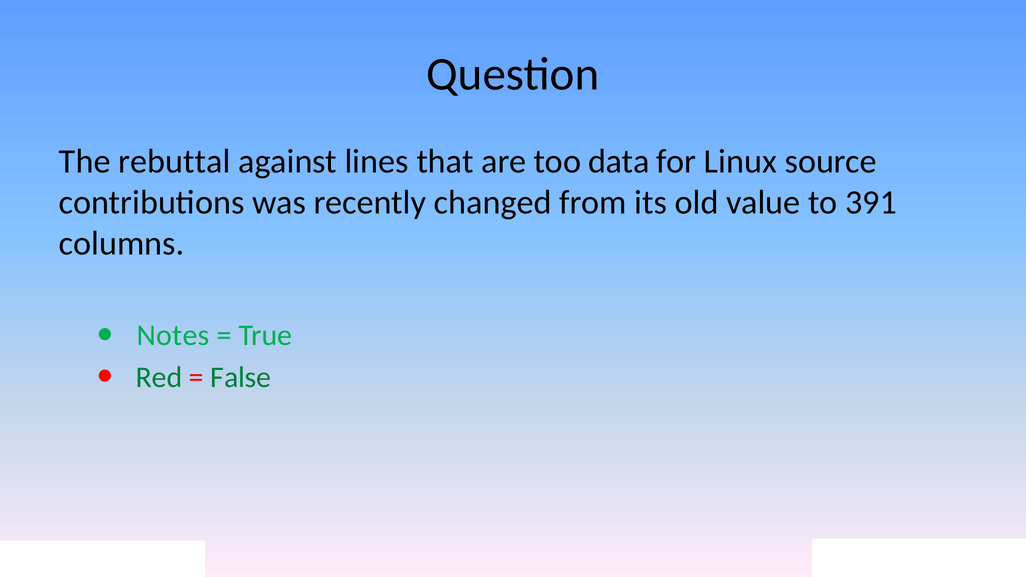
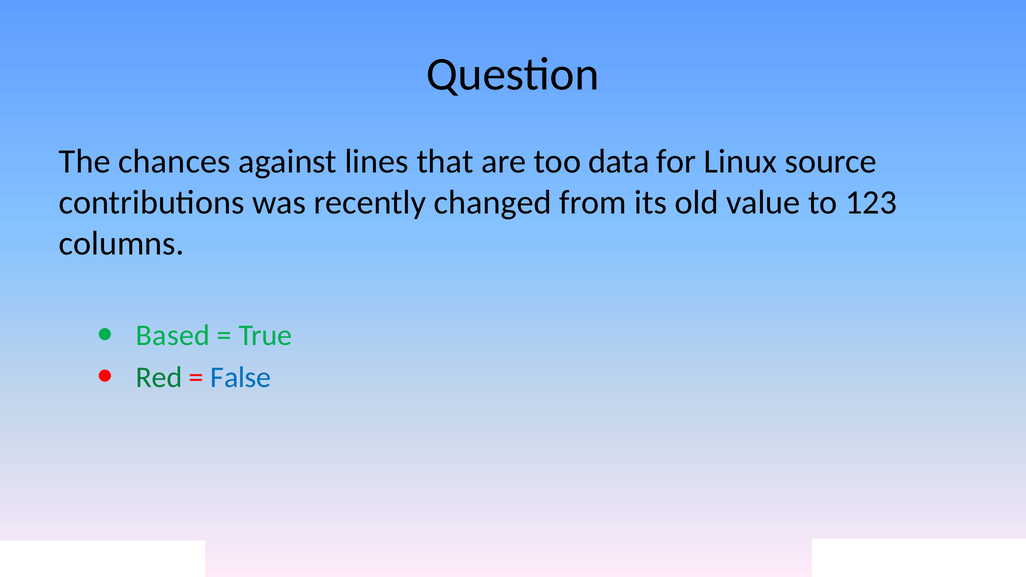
rebuttal: rebuttal -> chances (174, 161)
391: 391 -> 123 (871, 203)
Notes: Notes -> Based (173, 336)
False colour: green -> blue (241, 378)
